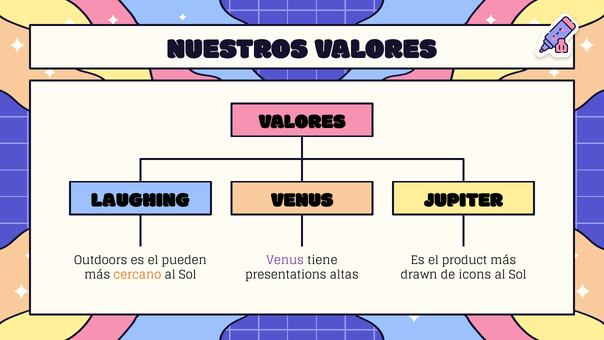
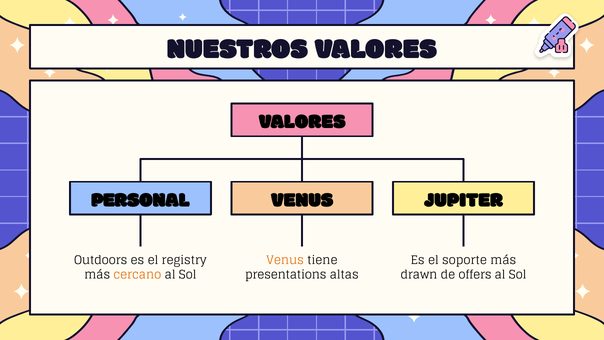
LAUGHING: LAUGHING -> PERSONAL (140, 199)
pueden: pueden -> registry (184, 260)
Venus colour: purple -> orange (285, 260)
product: product -> soporte (464, 260)
icons: icons -> offers (475, 274)
